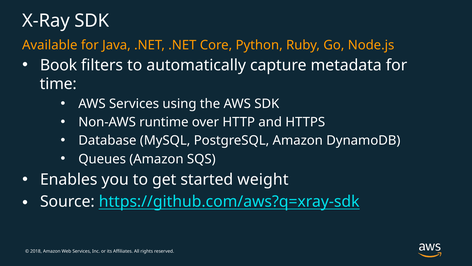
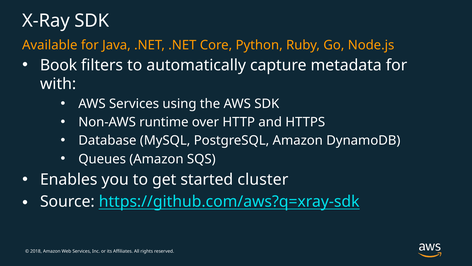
time: time -> with (58, 84)
weight: weight -> cluster (263, 179)
